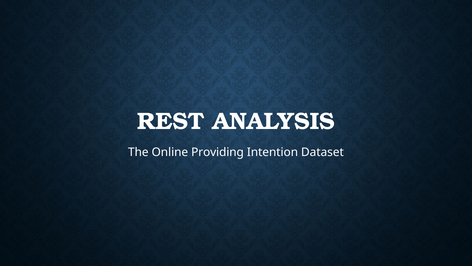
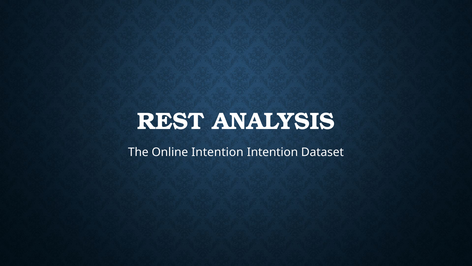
Online Providing: Providing -> Intention (217, 152)
